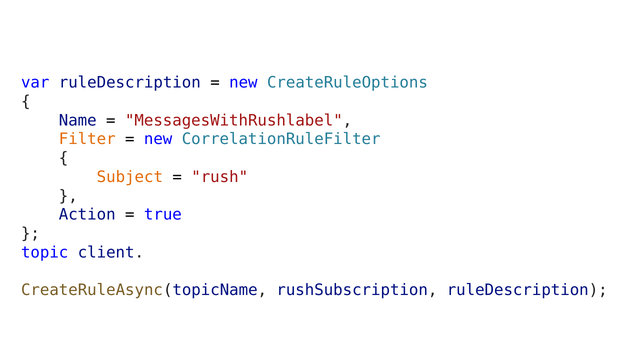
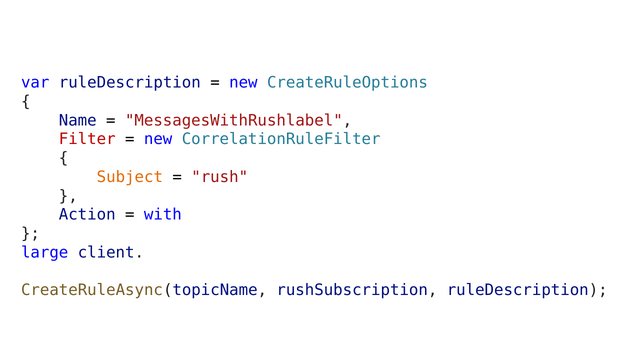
Filter colour: orange -> red (87, 139)
true: true -> with (163, 215)
topic: topic -> large (45, 252)
